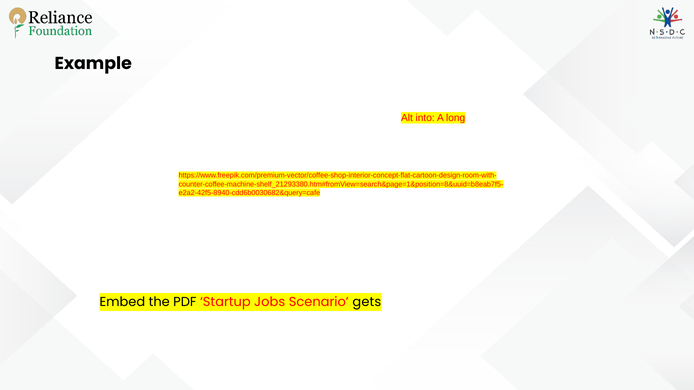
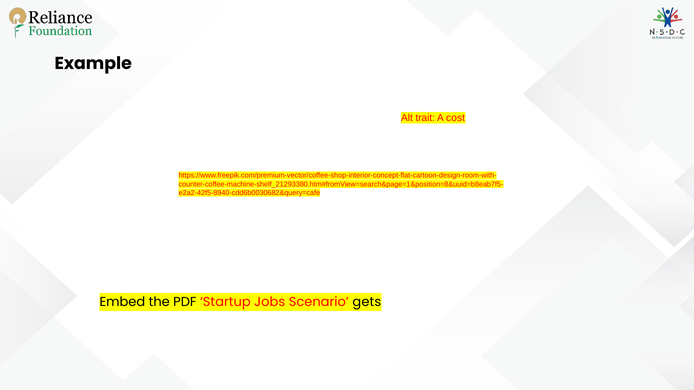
into: into -> trait (425, 118)
long: long -> cost (456, 118)
